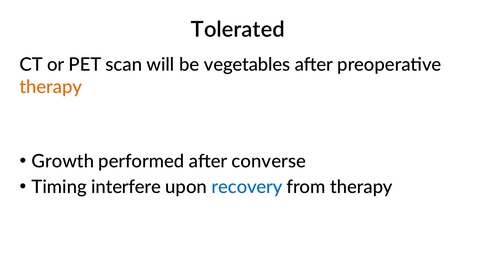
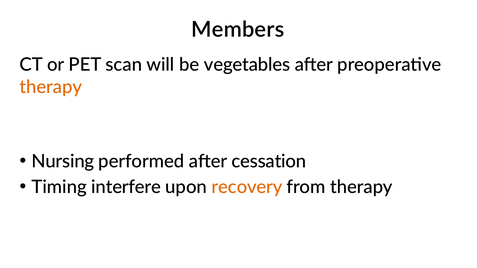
Tolerated: Tolerated -> Members (238, 30)
Growth: Growth -> Nursing (63, 161)
converse: converse -> cessation (269, 161)
recovery colour: blue -> orange (247, 187)
